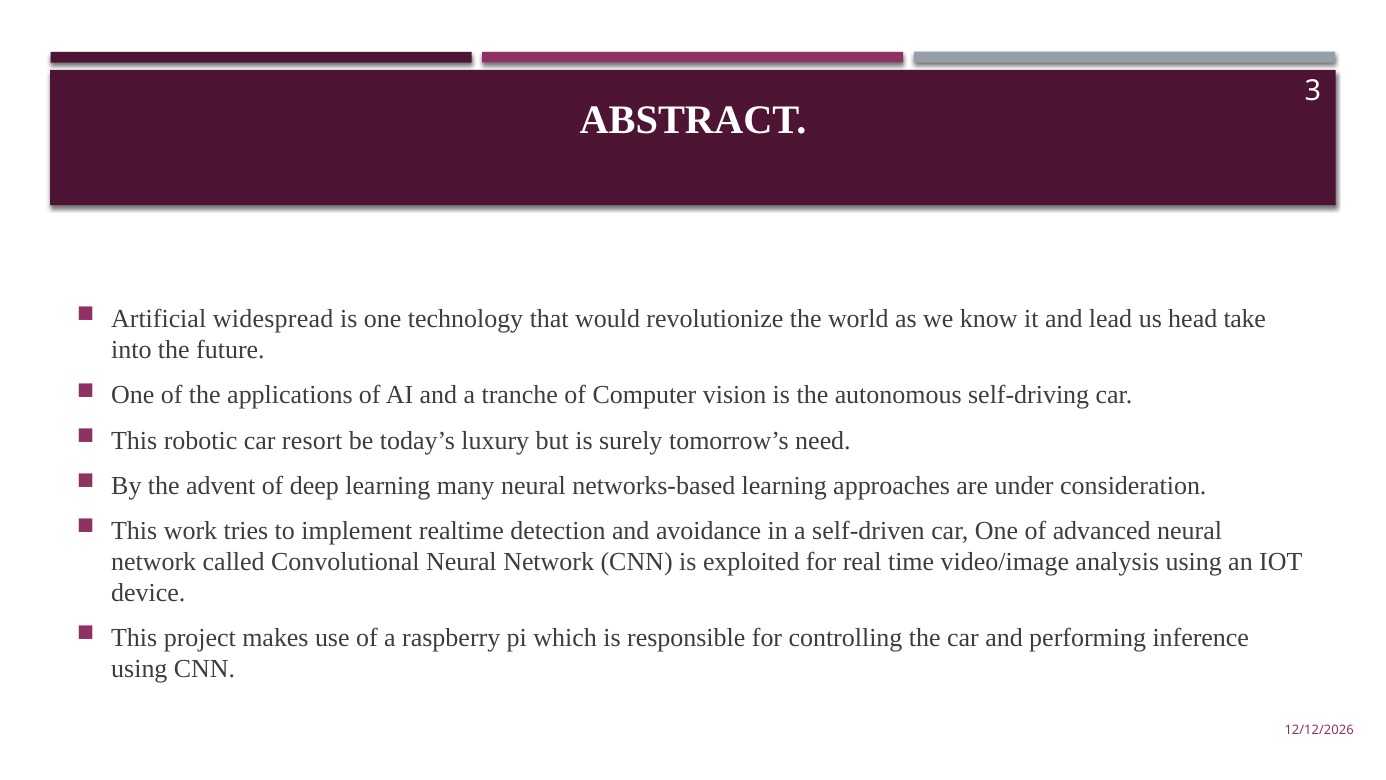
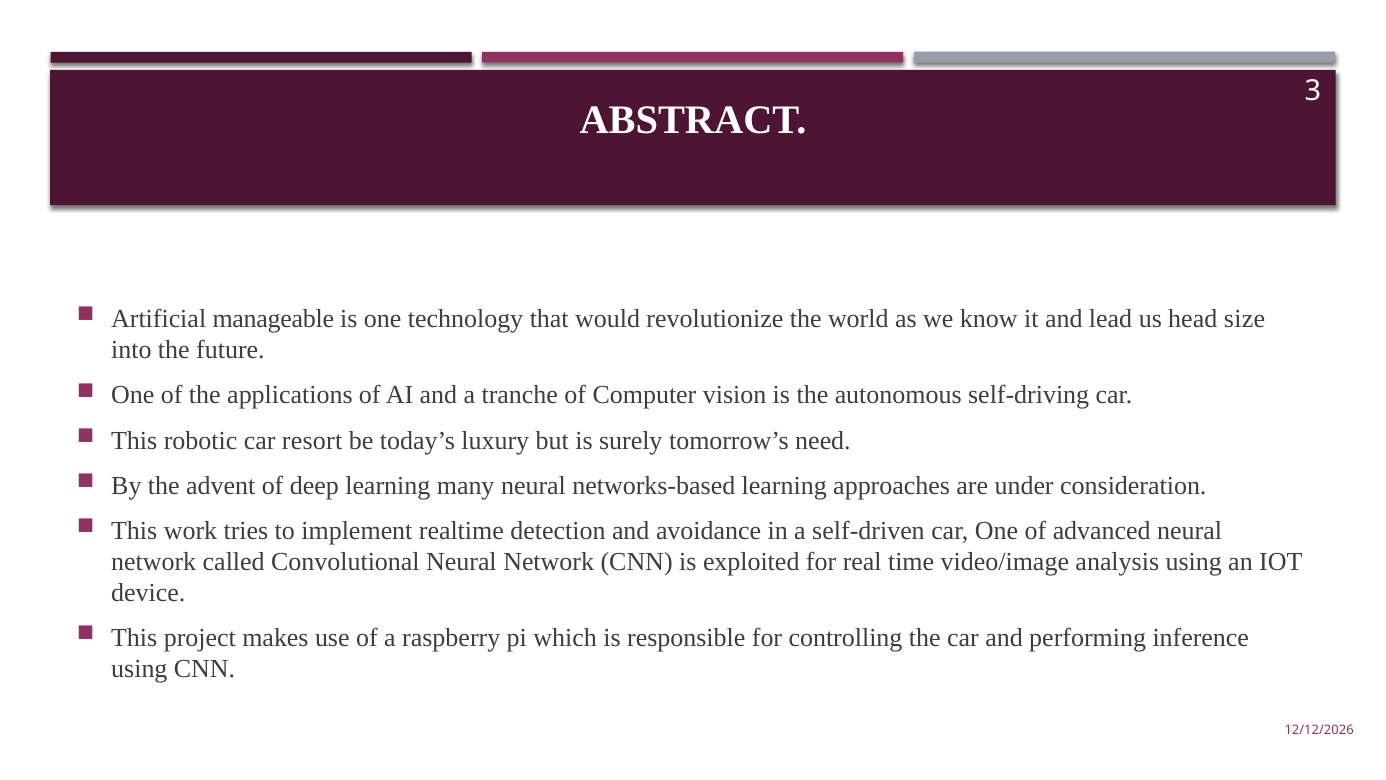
widespread: widespread -> manageable (273, 319)
take: take -> size (1244, 319)
